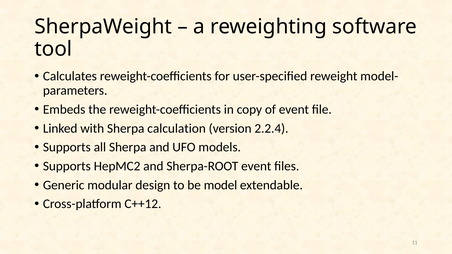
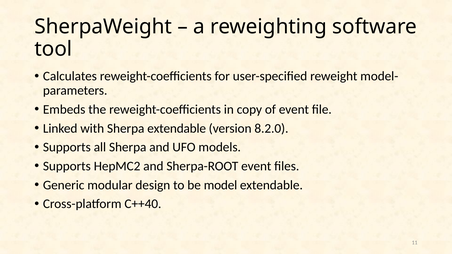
Sherpa calculation: calculation -> extendable (177, 128)
2.2.4: 2.2.4 -> 8.2.0 (271, 128)
C++12: C++12 -> C++40 (143, 204)
